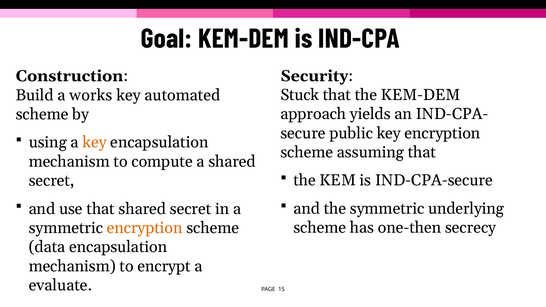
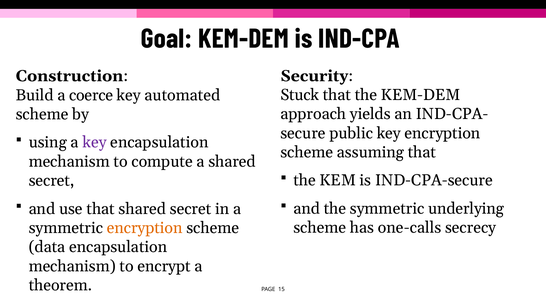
works: works -> coerce (91, 95)
key colour: orange -> purple (95, 142)
one-then: one-then -> one-calls (410, 228)
evaluate: evaluate -> theorem (60, 285)
